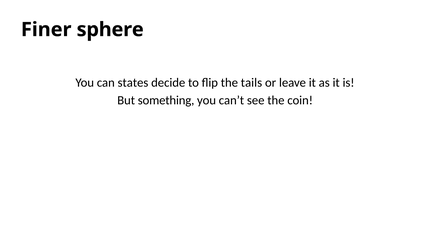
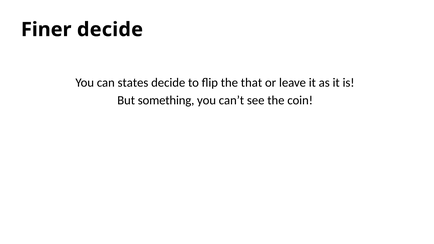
Finer sphere: sphere -> decide (110, 30)
tails: tails -> that (251, 83)
